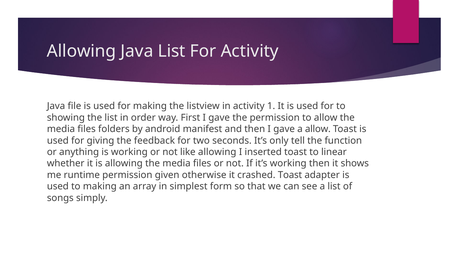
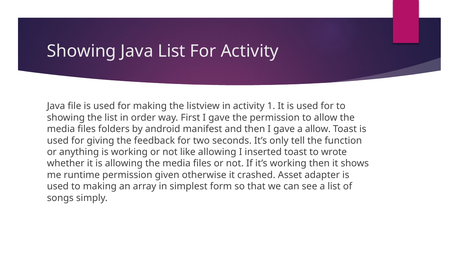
Allowing: Allowing -> Showing (82, 51)
linear: linear -> wrote (334, 152)
crashed Toast: Toast -> Asset (290, 175)
